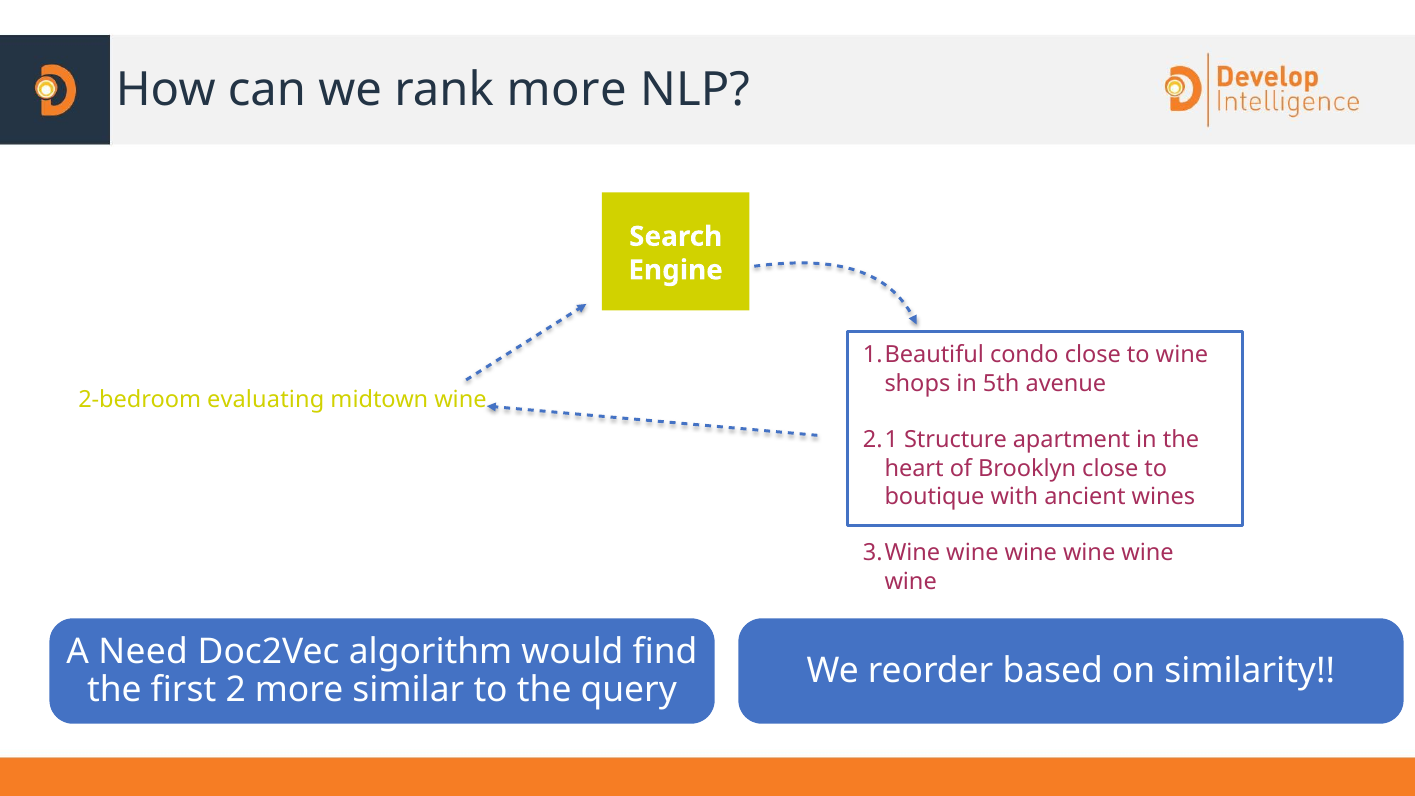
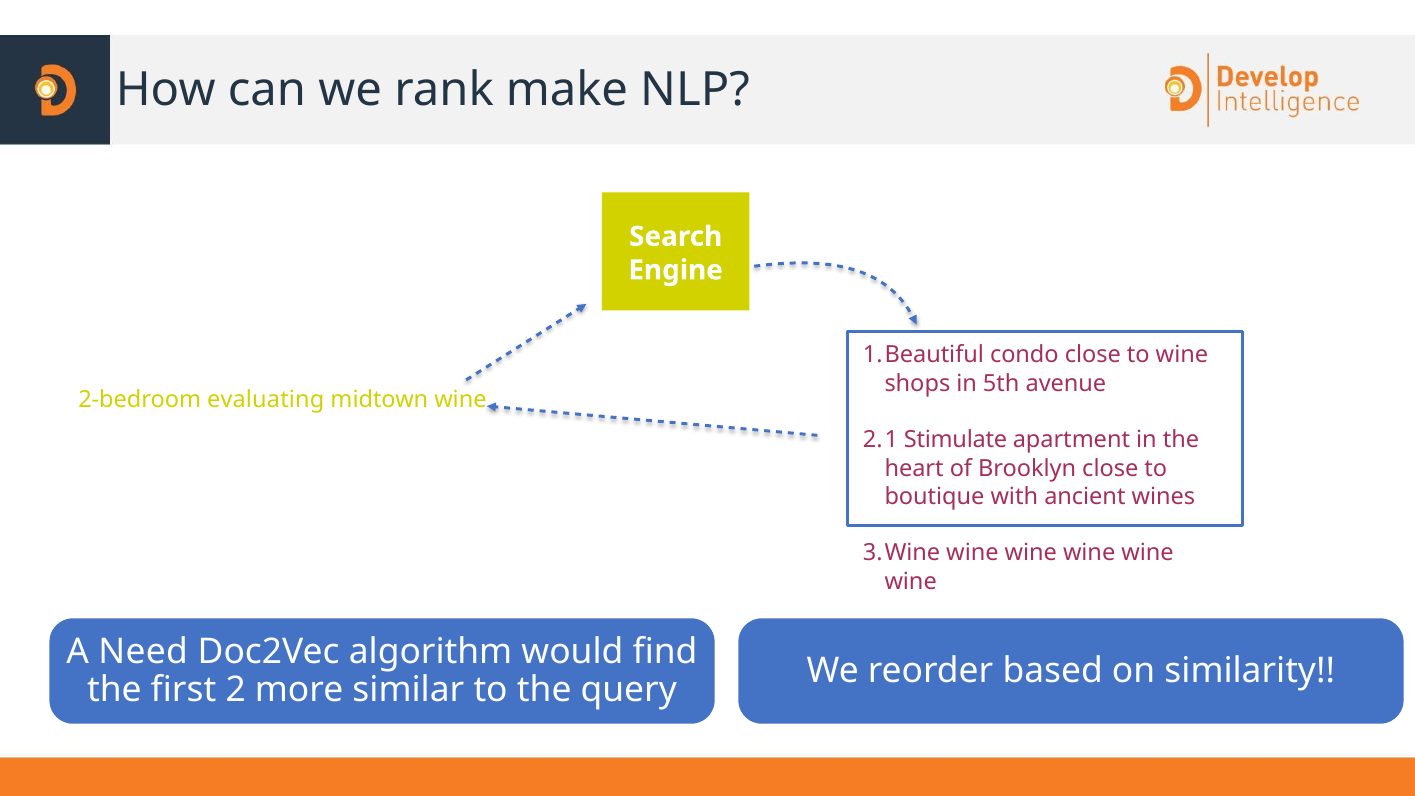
rank more: more -> make (567, 90)
Structure: Structure -> Stimulate (956, 440)
